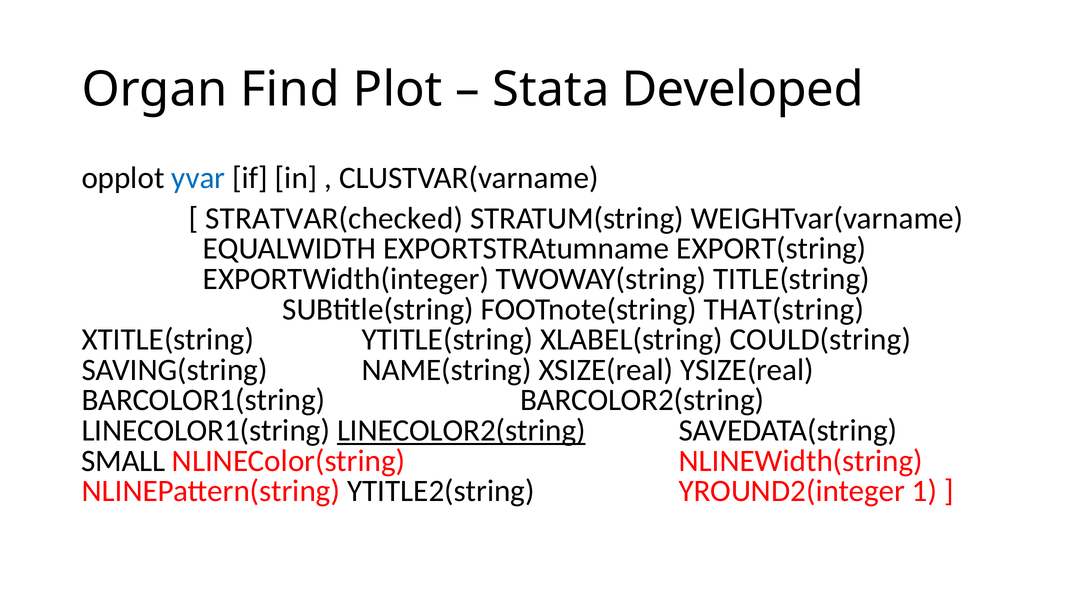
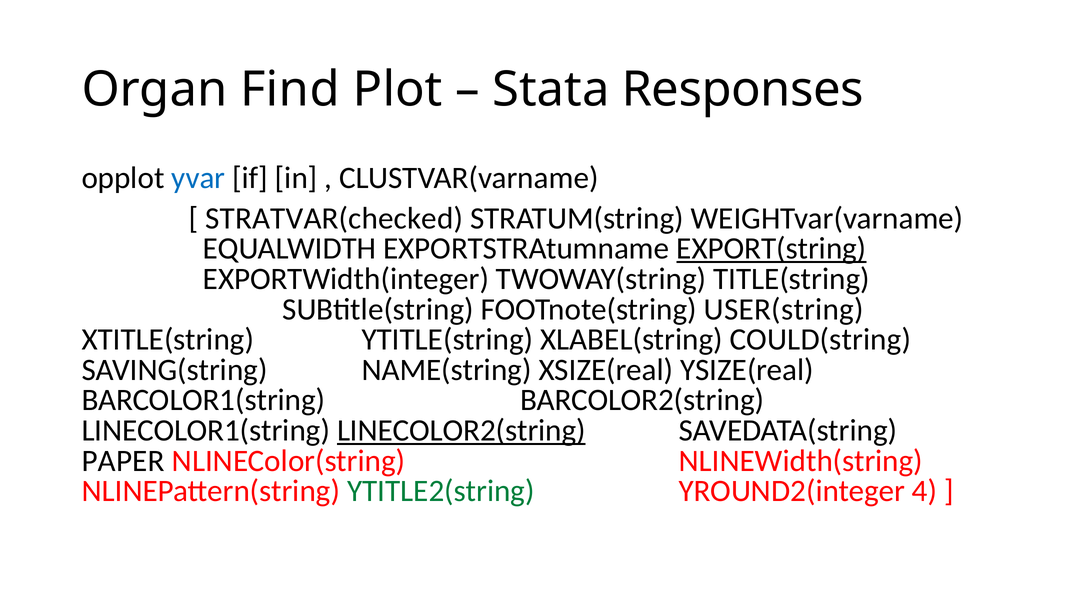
Developed: Developed -> Responses (743, 90)
EXPORT(string underline: none -> present (771, 249)
THAT(string: THAT(string -> USER(string (784, 309)
SMALL: SMALL -> PAPER (123, 461)
YTITLE2(string colour: black -> green (441, 491)
1: 1 -> 4 (925, 491)
